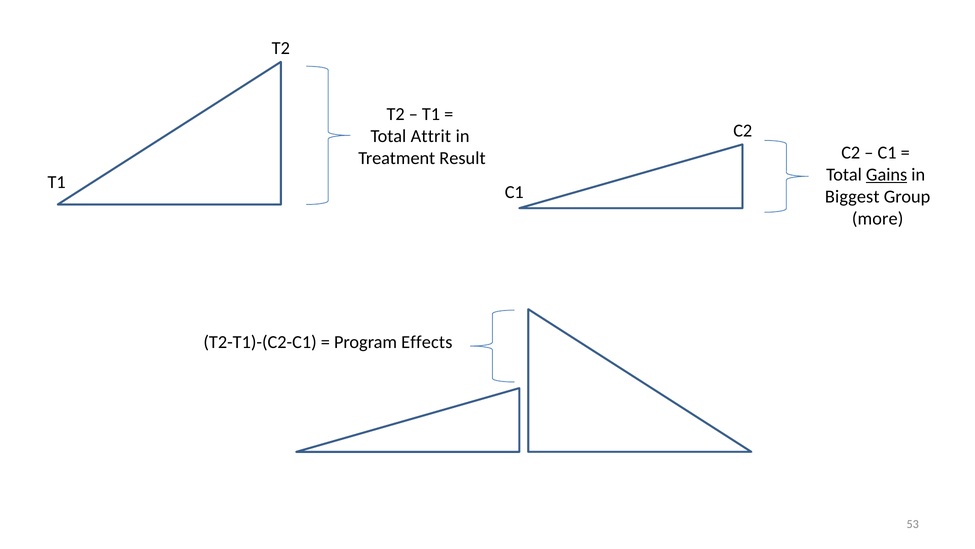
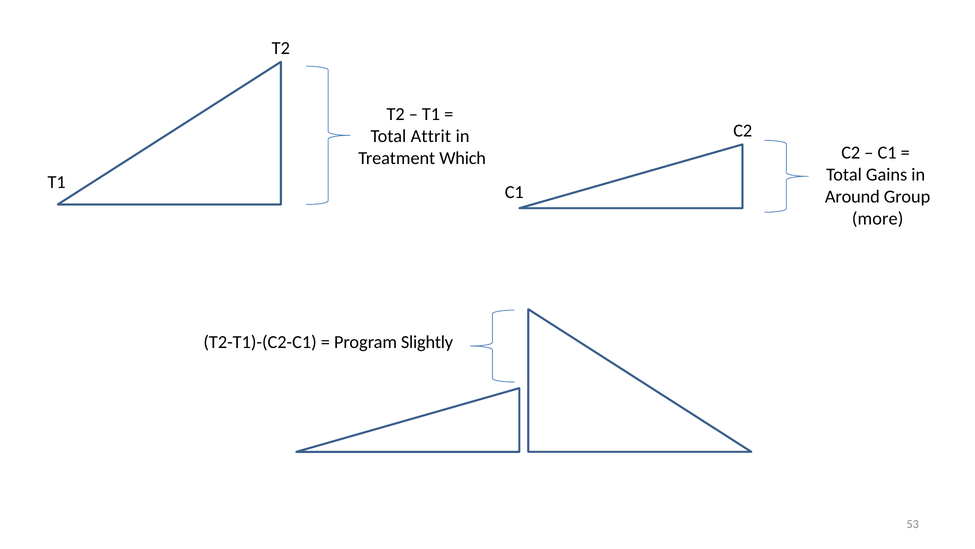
Result: Result -> Which (463, 158)
Gains underline: present -> none (887, 174)
Biggest: Biggest -> Around (852, 196)
Effects: Effects -> Slightly (427, 342)
